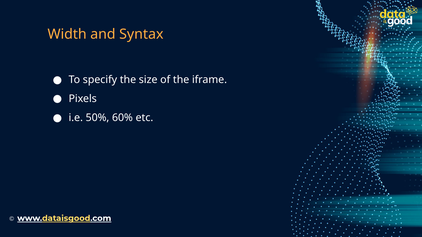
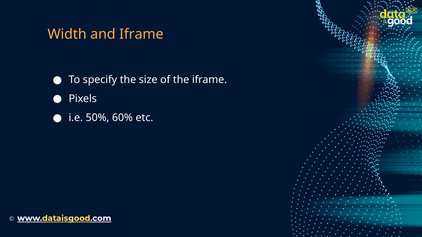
and Syntax: Syntax -> Iframe (141, 34)
